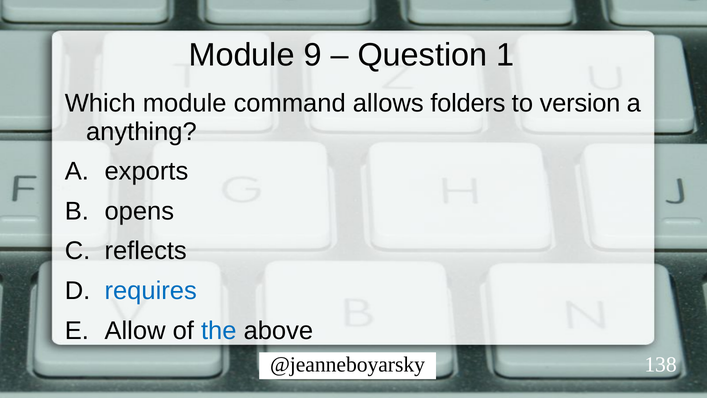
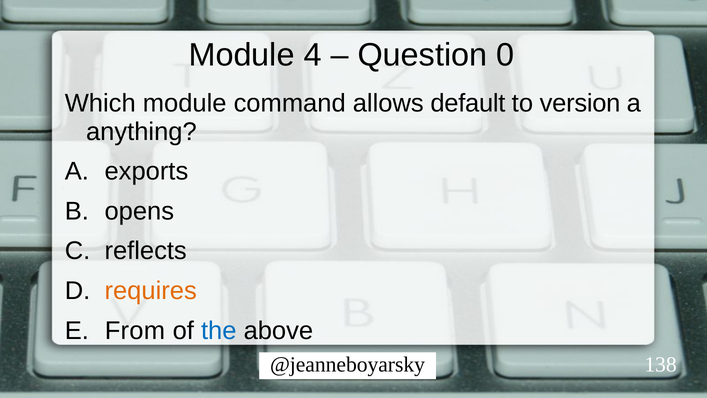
9: 9 -> 4 (313, 55)
1: 1 -> 0 (505, 55)
folders: folders -> default (468, 103)
requires colour: blue -> orange (151, 291)
Allow: Allow -> From (135, 330)
